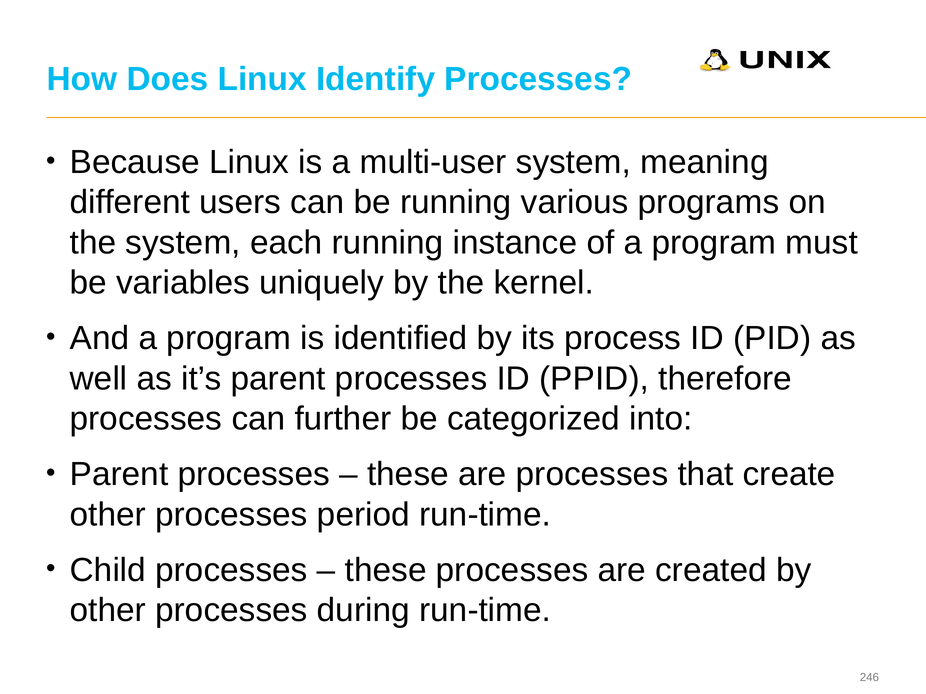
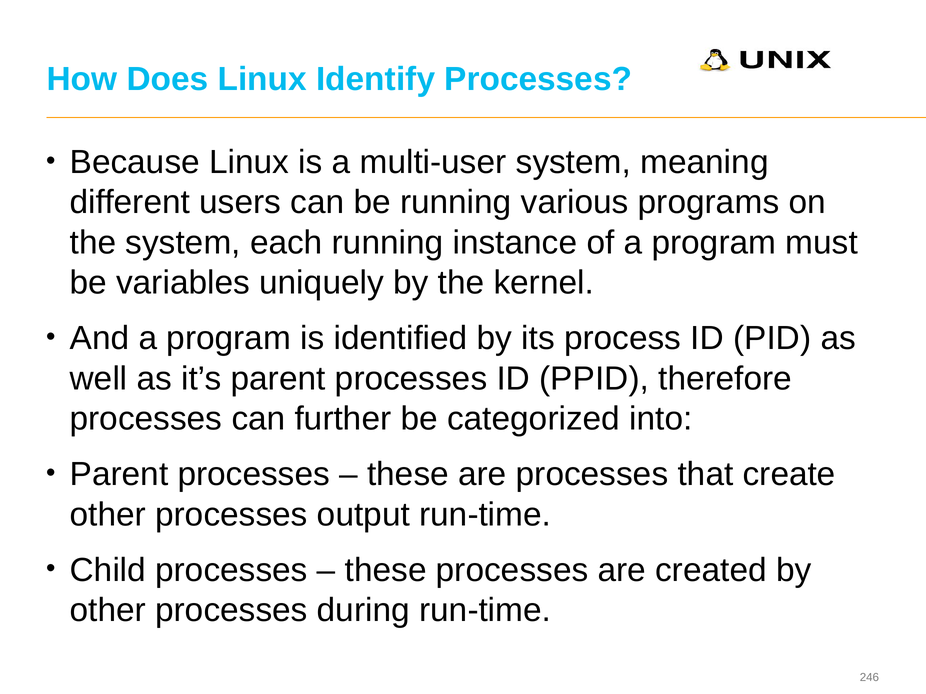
period: period -> output (363, 515)
